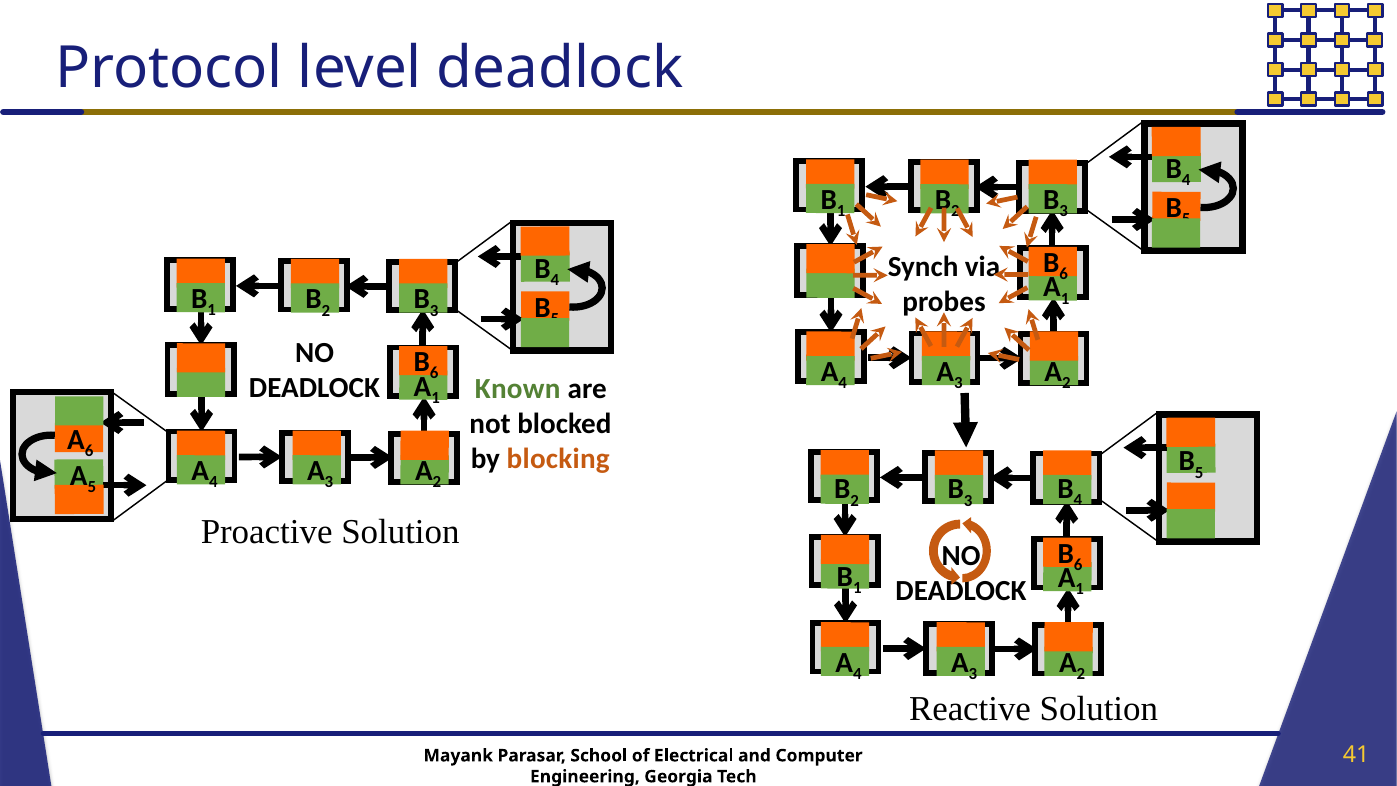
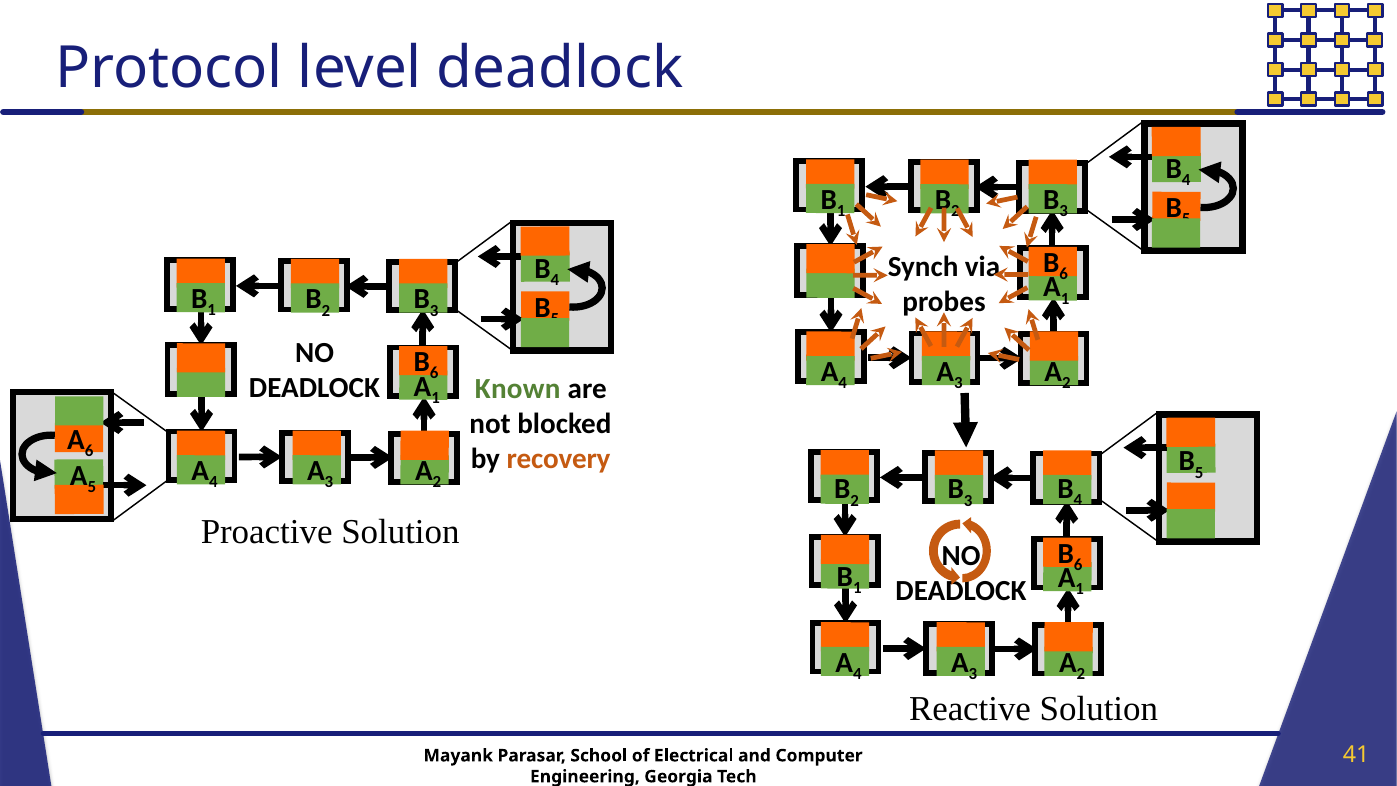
blocking: blocking -> recovery (559, 459)
